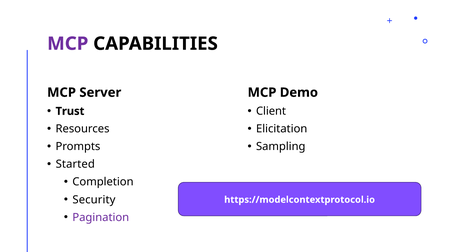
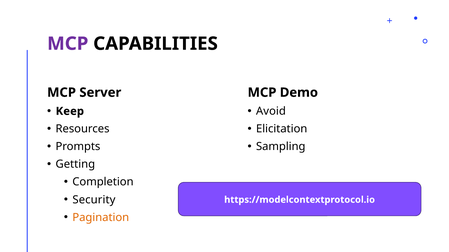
Trust: Trust -> Keep (70, 111)
Client: Client -> Avoid (271, 111)
Started: Started -> Getting (75, 165)
Pagination colour: purple -> orange (101, 218)
